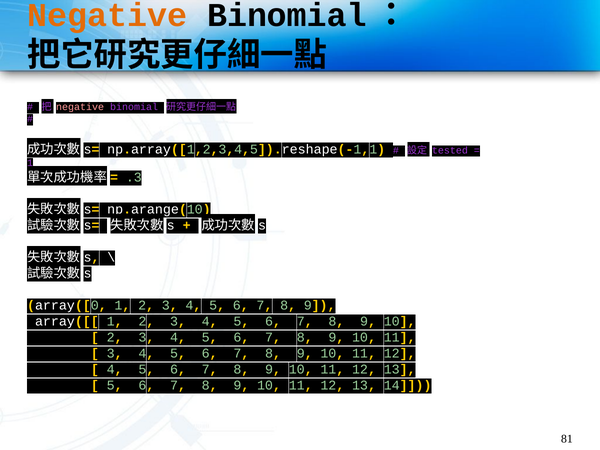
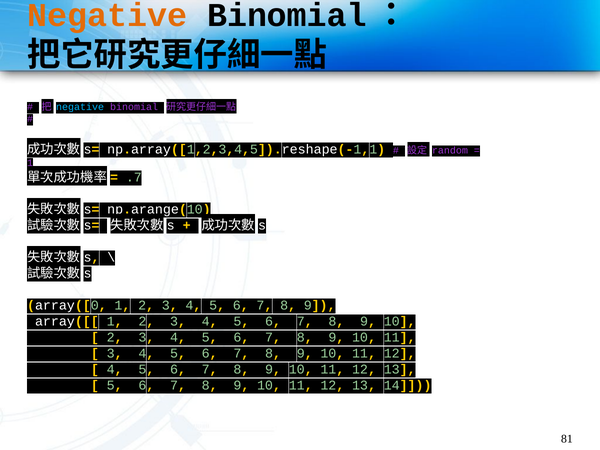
negative colour: pink -> light blue (80, 107)
tested: tested -> random (450, 150)
.3: .3 -> .7 (134, 177)
